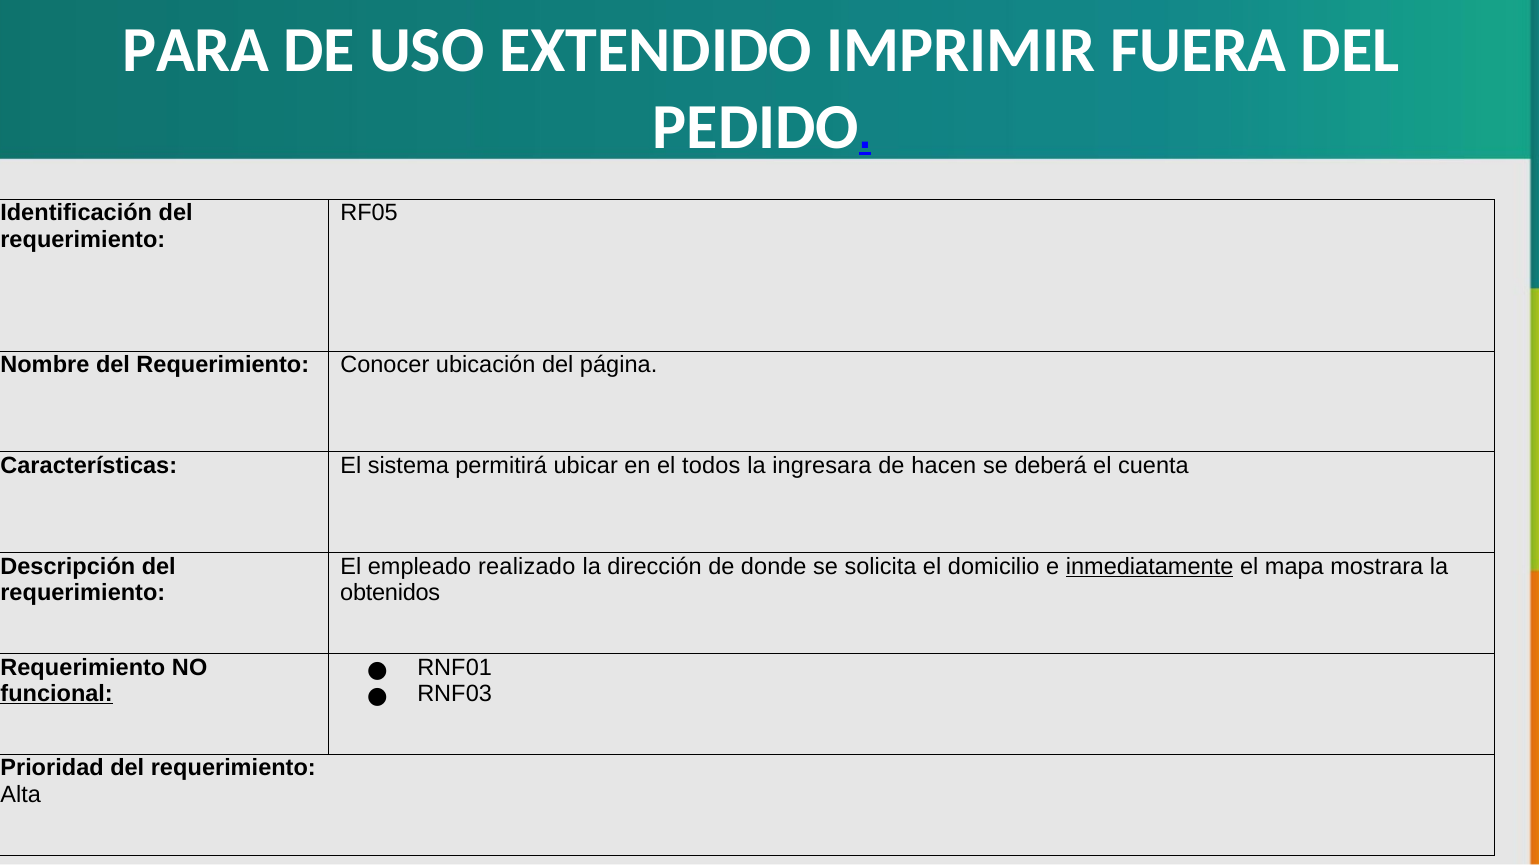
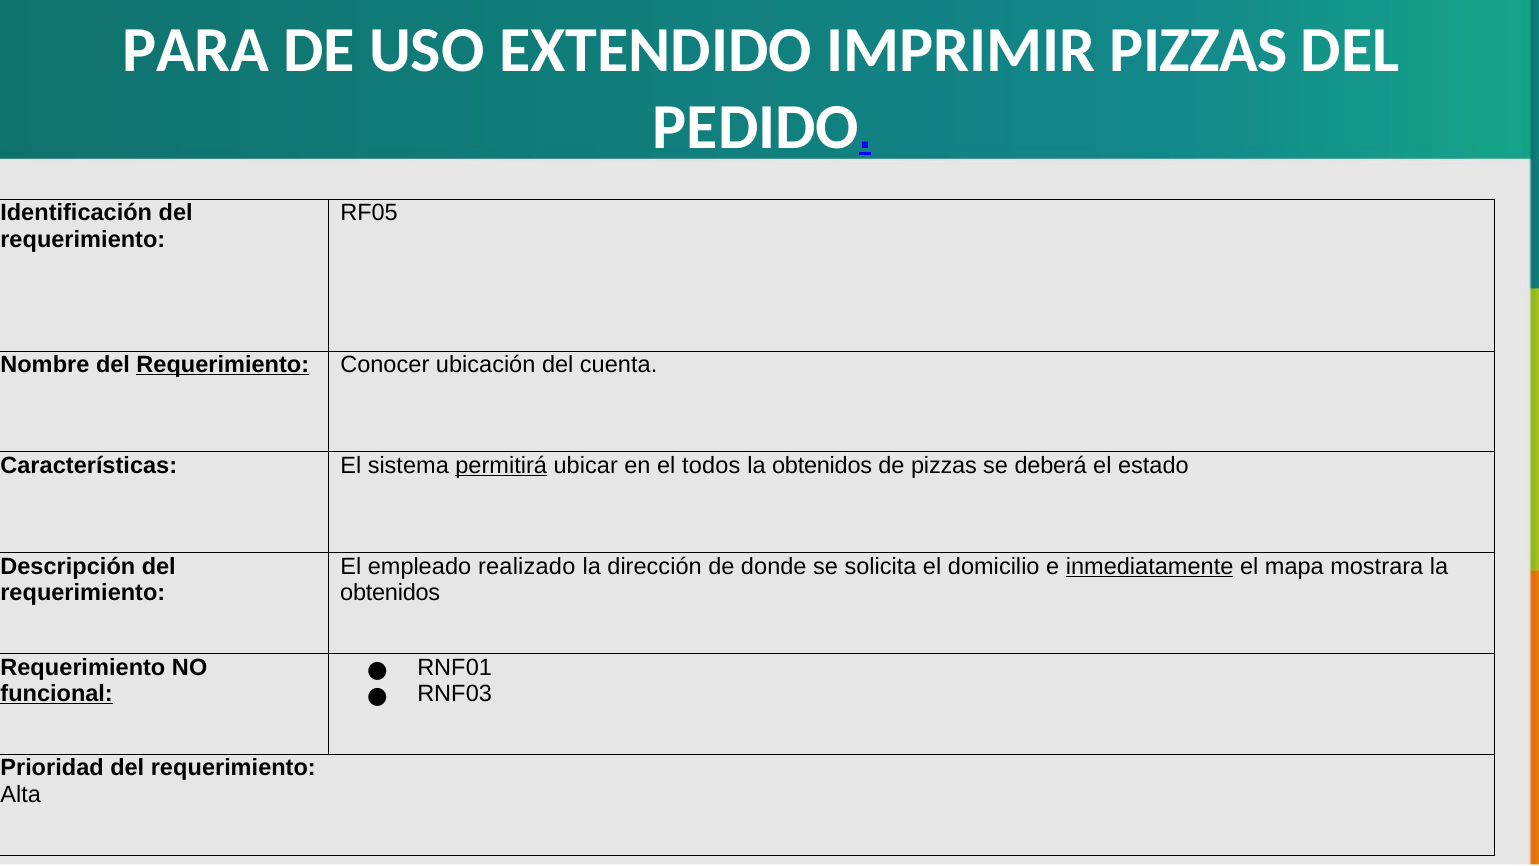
IMPRIMIR FUERA: FUERA -> PIZZAS (1199, 51)
Requerimiento underline: none -> present (223, 364)
página: página -> cuenta (619, 364)
permitirá underline: none -> present (501, 465)
ingresara: ingresara -> obtenidos (822, 465)
de hacen: hacen -> pizzas (944, 465)
cuenta: cuenta -> estado (1153, 465)
